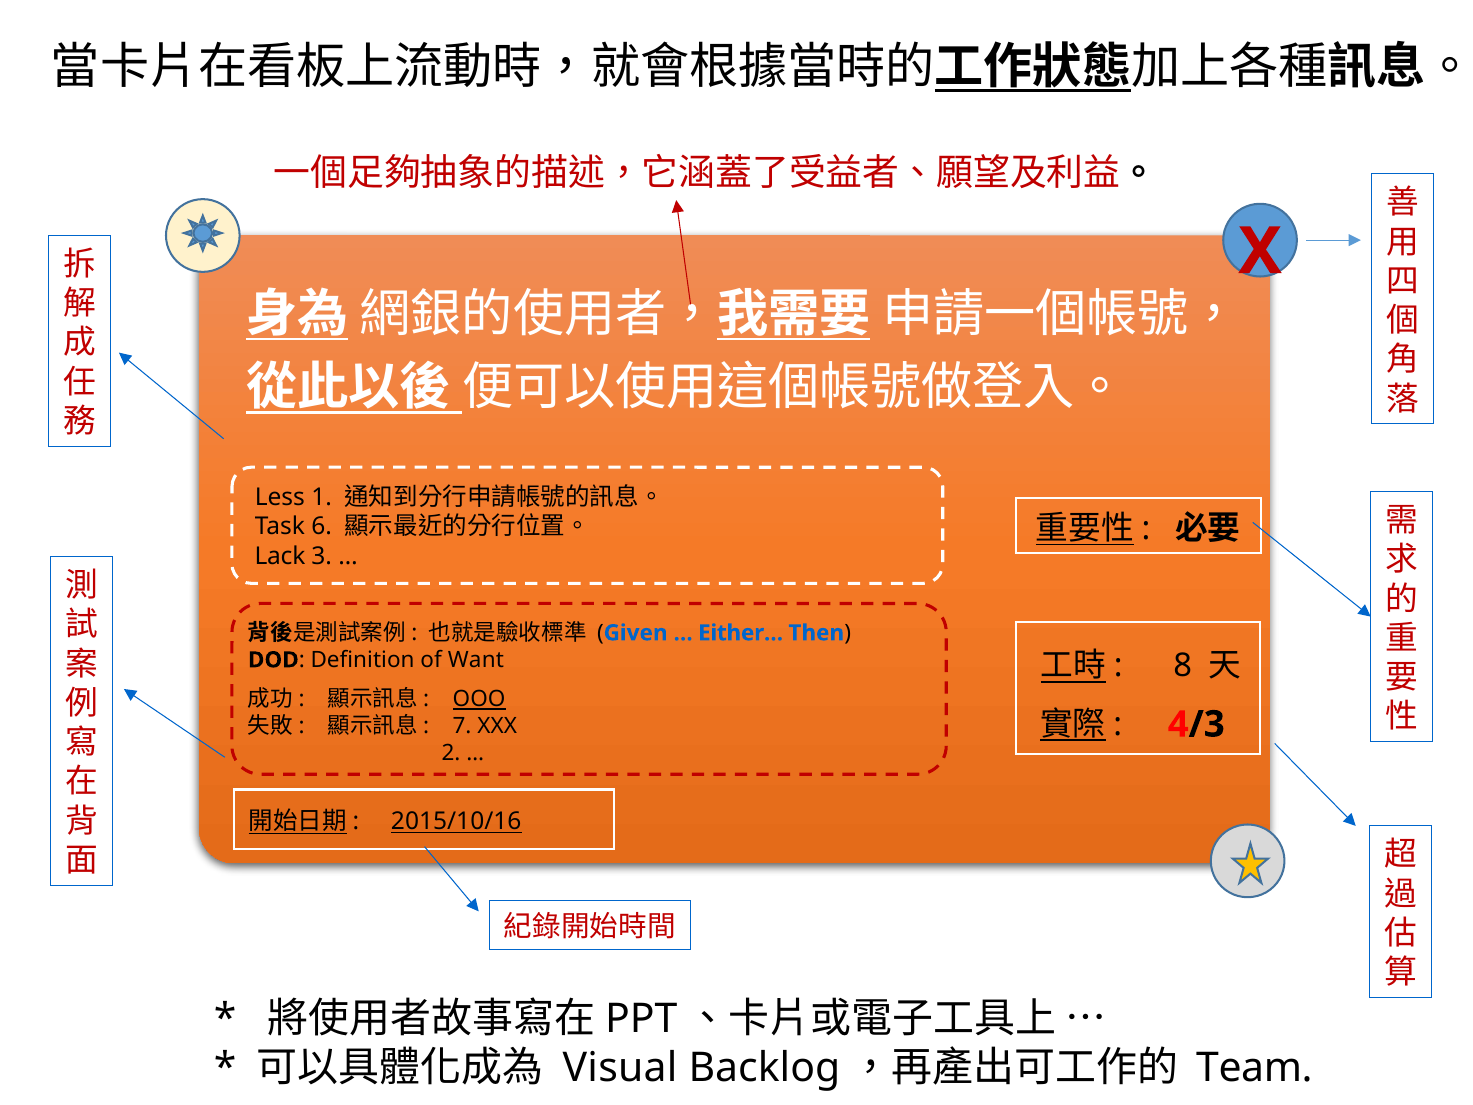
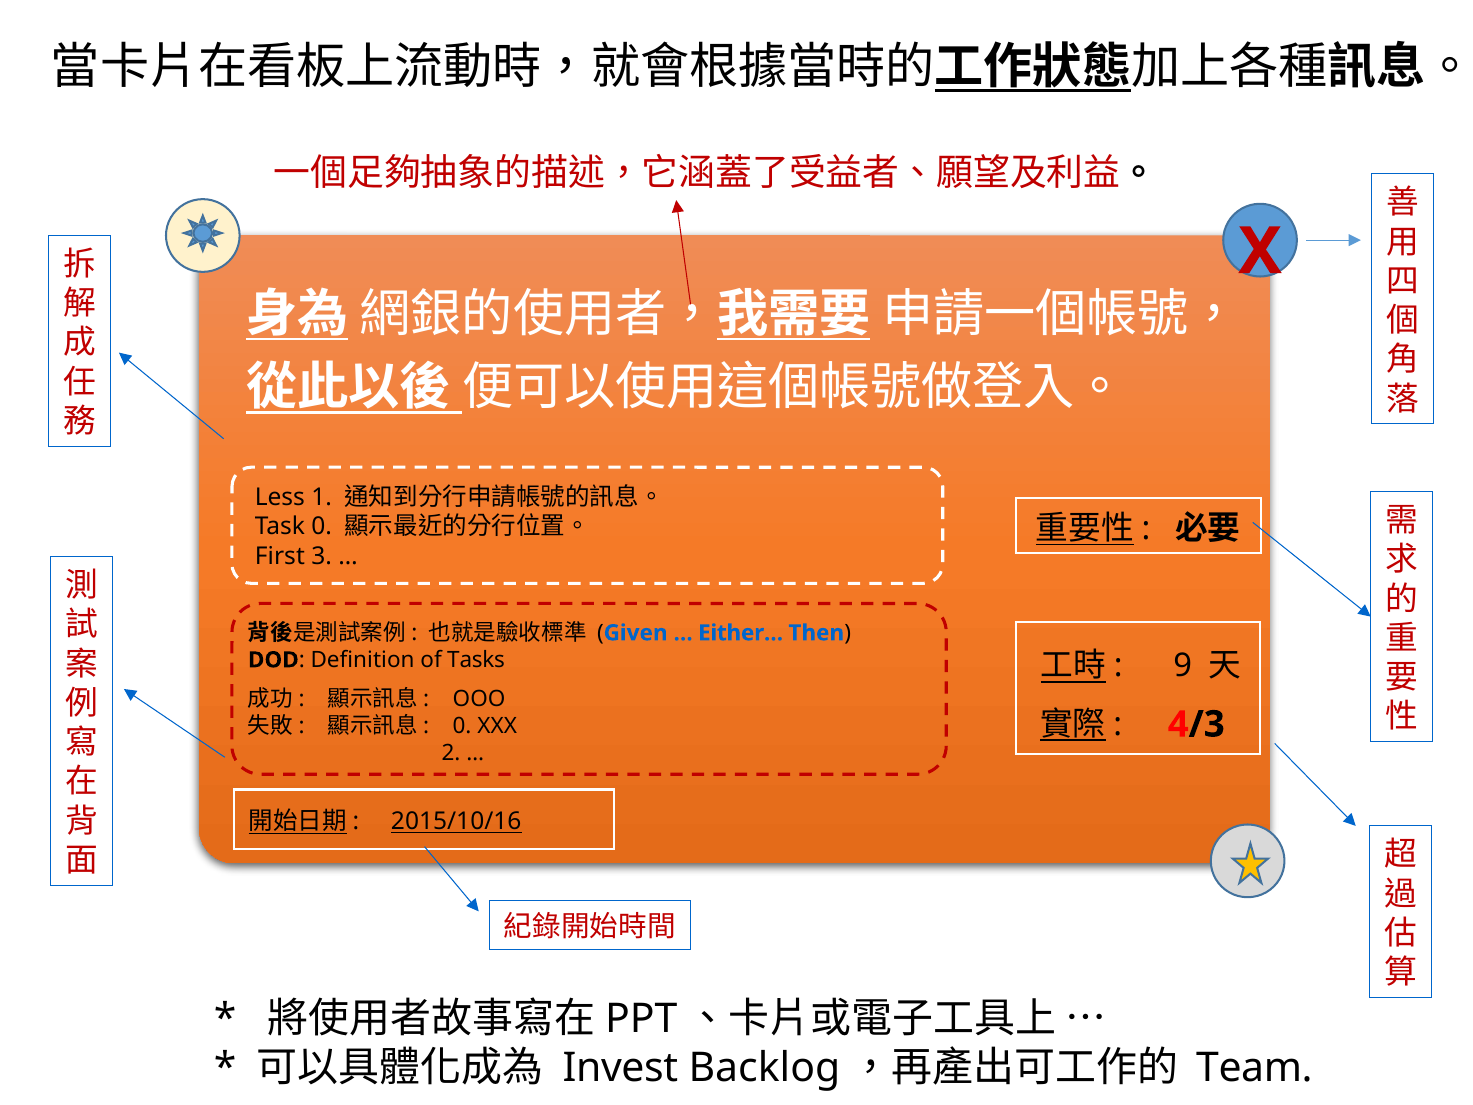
Task 6: 6 -> 0 (322, 526)
Lack: Lack -> First (280, 556)
8: 8 -> 9 (1183, 666)
Want: Want -> Tasks (476, 660)
OOO underline: present -> none (479, 699)
7: 7 -> 0 (462, 726)
Visual: Visual -> Invest (620, 1068)
